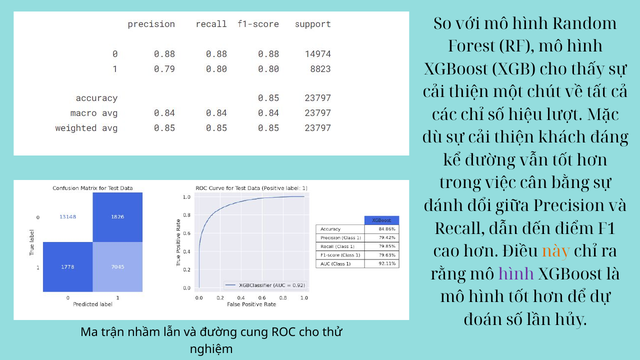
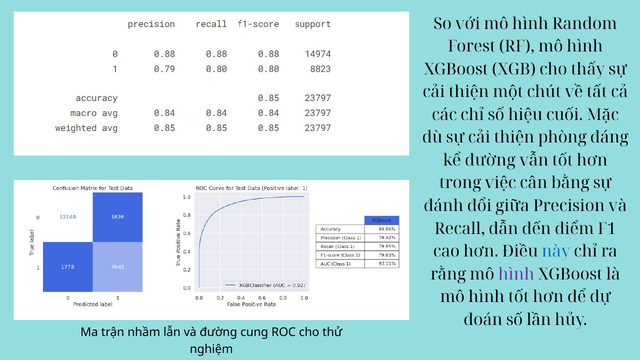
lượt: lượt -> cuối (565, 115)
khách: khách -> phòng (562, 138)
này colour: orange -> blue (556, 251)
